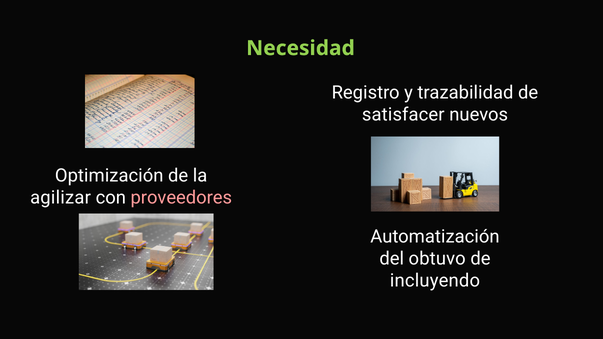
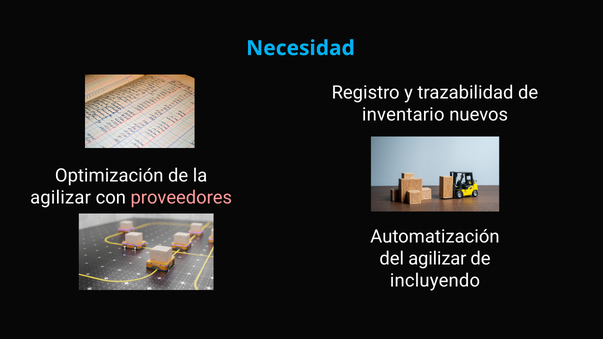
Necesidad colour: light green -> light blue (300, 48)
satisfacer: satisfacer -> inventario (403, 115)
del obtuvo: obtuvo -> agilizar (437, 259)
